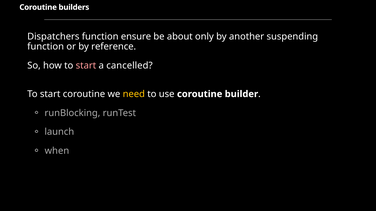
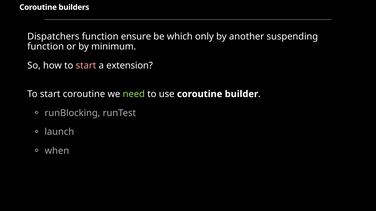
about: about -> which (180, 37)
reference: reference -> minimum (114, 47)
cancelled: cancelled -> extension (130, 66)
need colour: yellow -> light green (134, 94)
